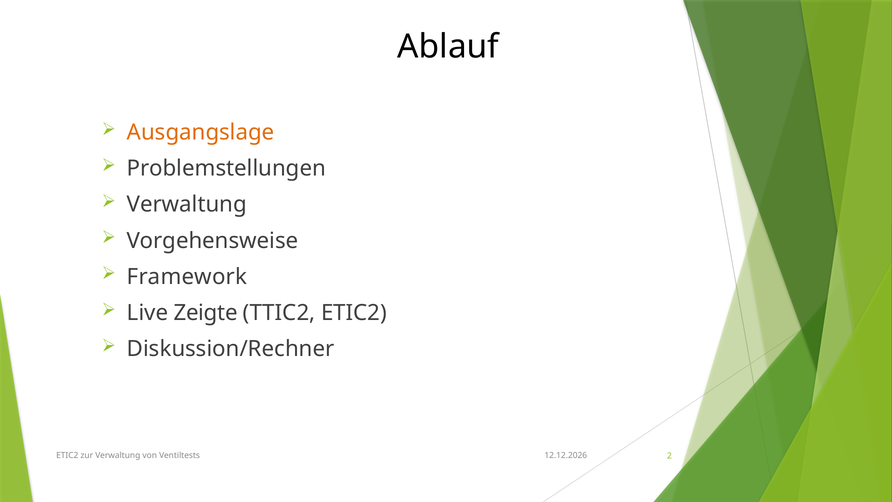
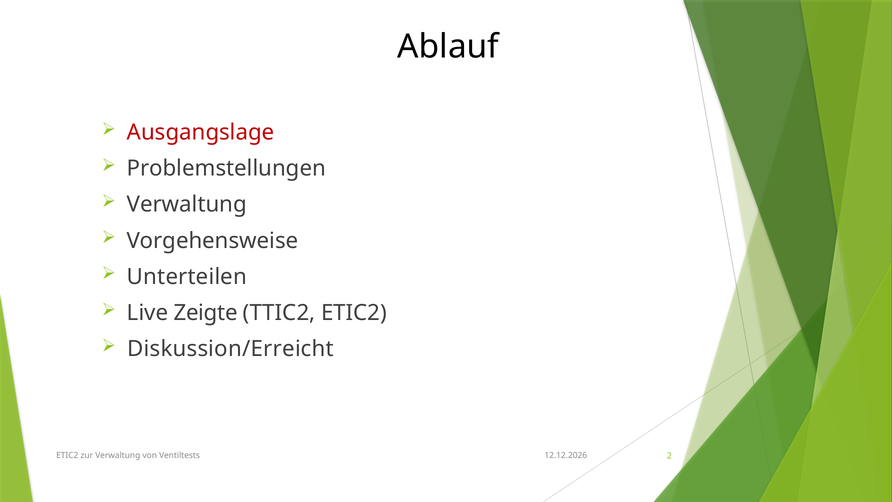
Ausgangslage colour: orange -> red (201, 132)
Framework: Framework -> Unterteilen (187, 277)
Diskussion/Rechner: Diskussion/Rechner -> Diskussion/Erreicht (231, 349)
